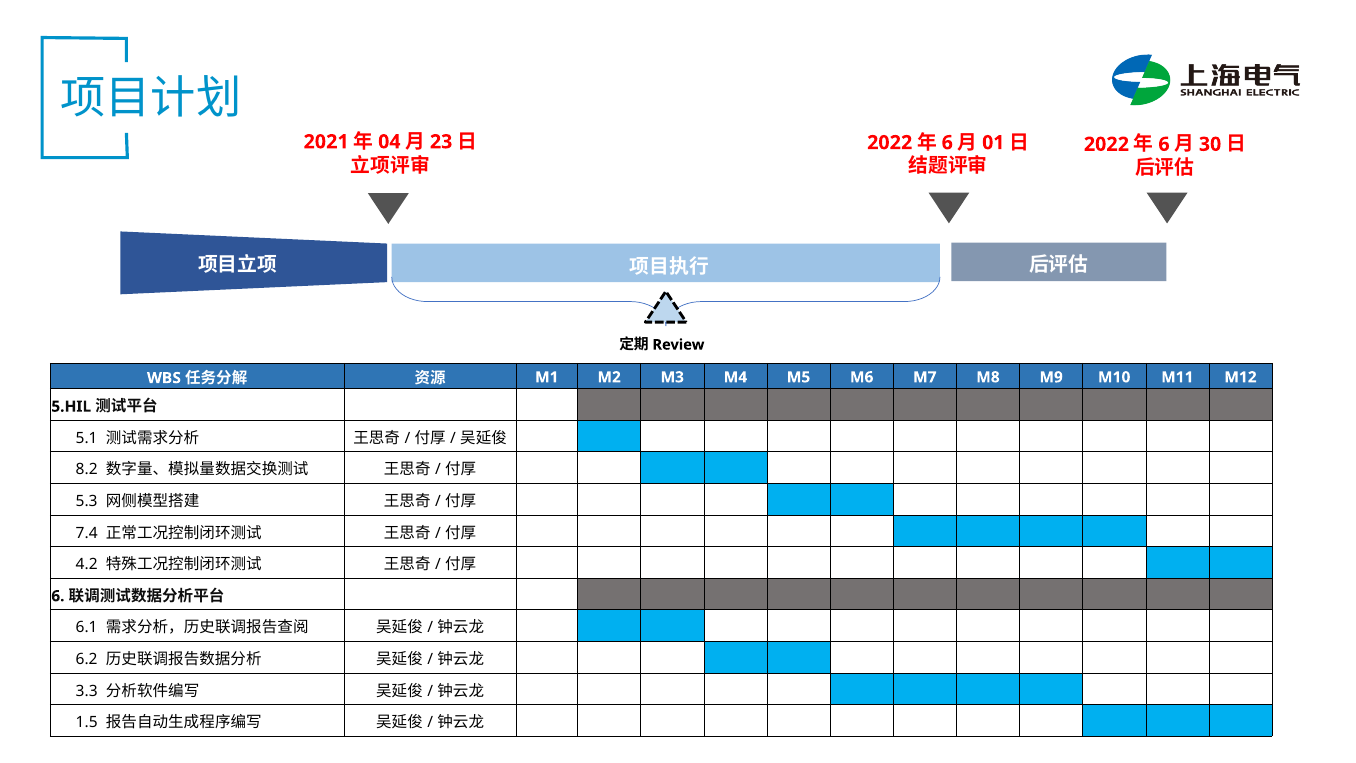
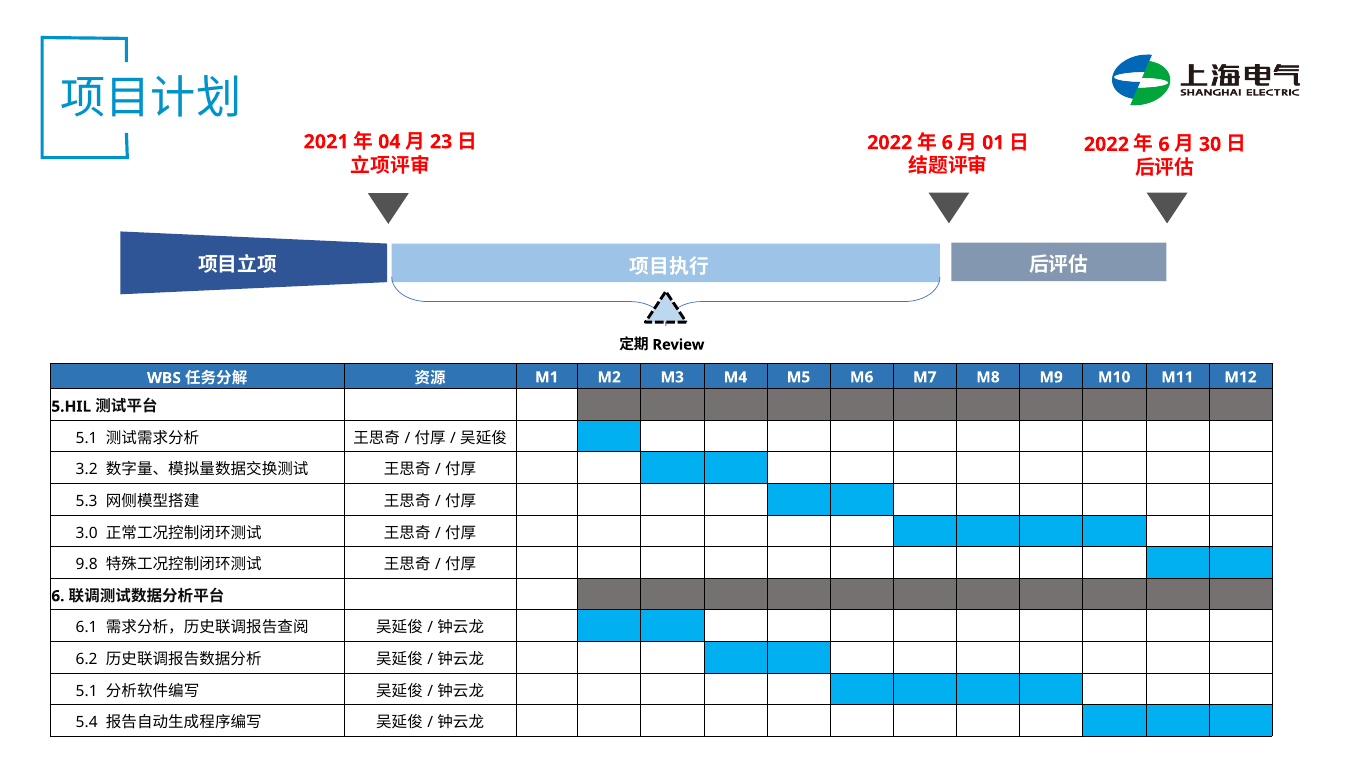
8.2: 8.2 -> 3.2 (87, 470)
7.4: 7.4 -> 3.0 (87, 533)
4.2: 4.2 -> 9.8 (87, 564)
3.3: 3.3 -> 5.1 (87, 691)
1.5: 1.5 -> 5.4 (87, 722)
